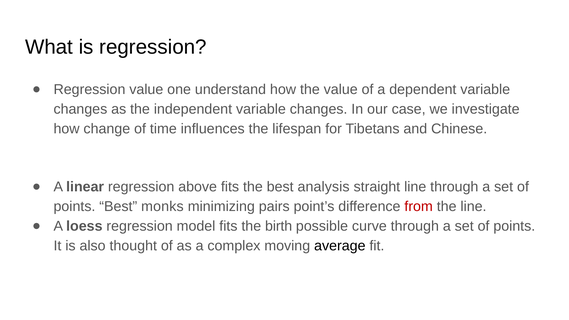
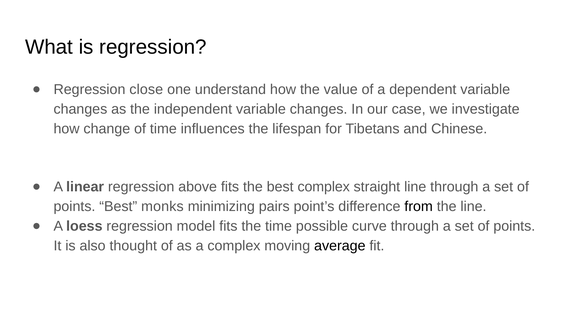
Regression value: value -> close (146, 89)
best analysis: analysis -> complex (324, 187)
from colour: red -> black (419, 207)
the birth: birth -> time (279, 226)
